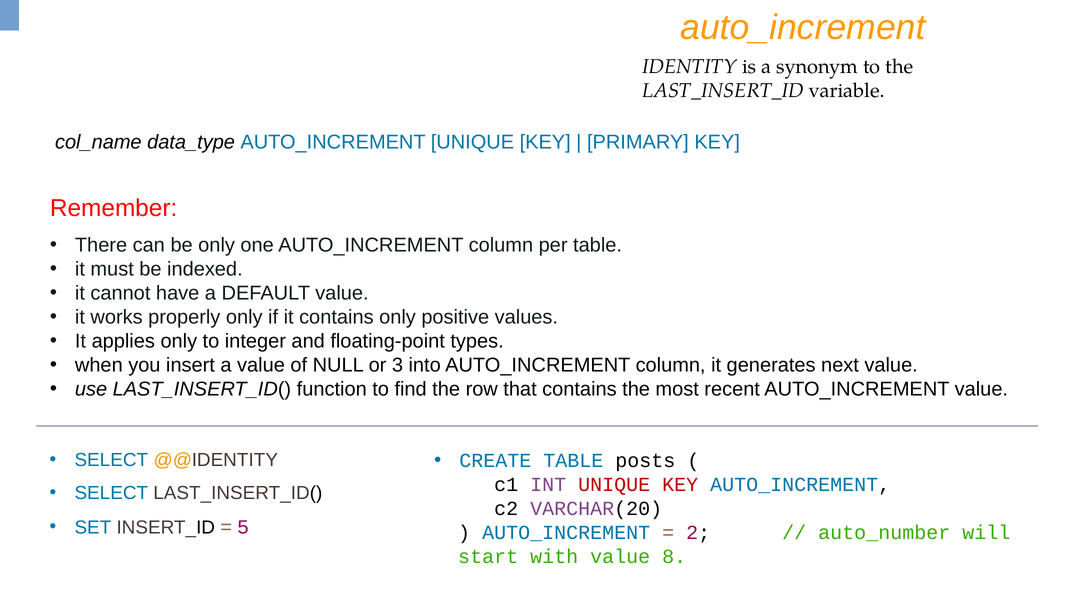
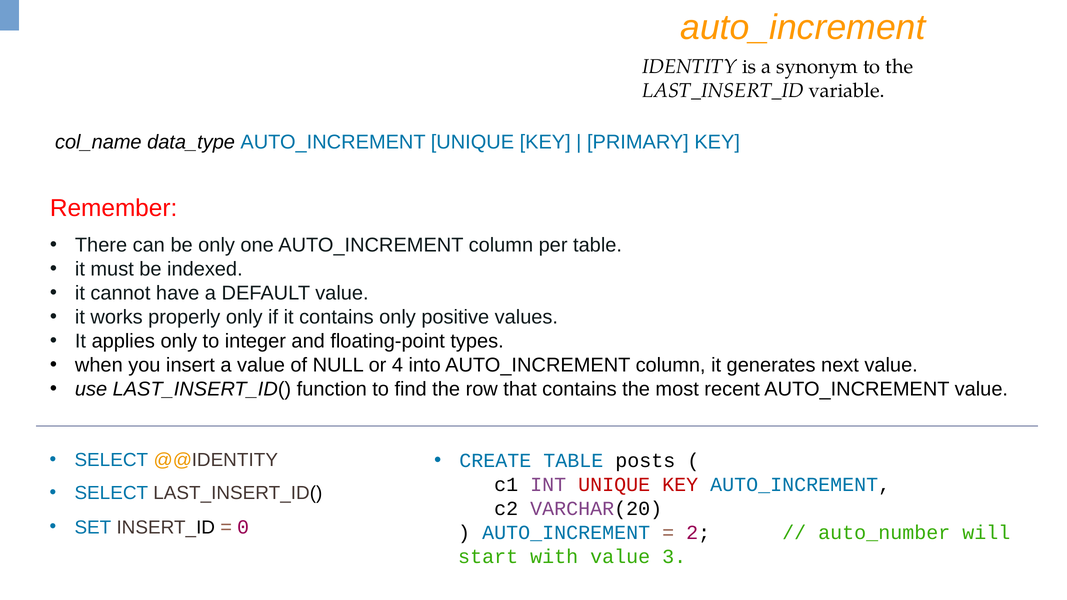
3: 3 -> 4 (398, 365)
5: 5 -> 0 (243, 527)
8: 8 -> 3 (674, 557)
